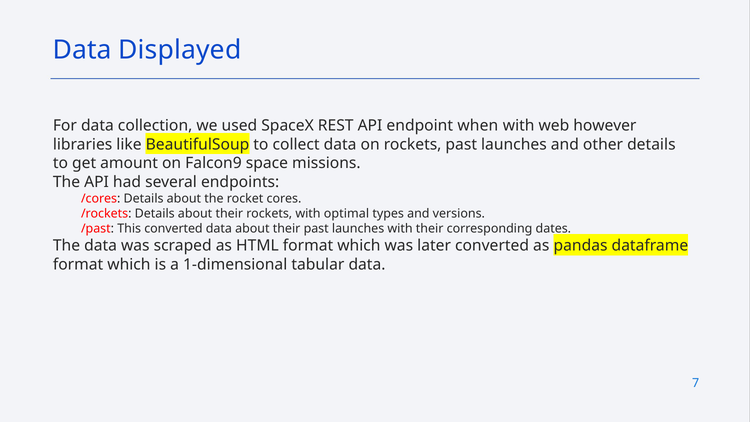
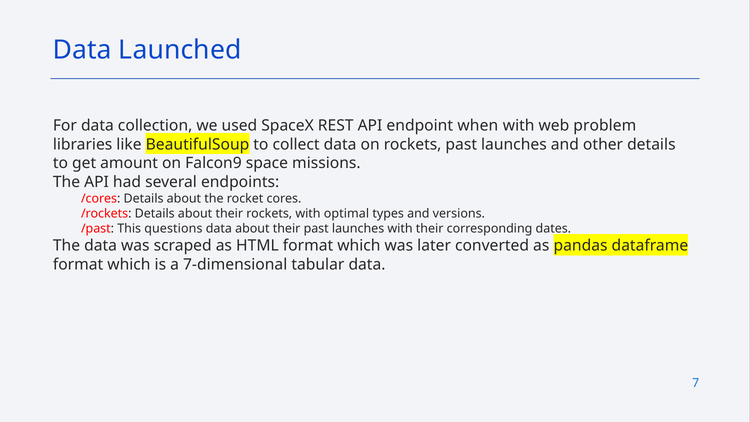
Displayed: Displayed -> Launched (180, 50)
however: however -> problem (605, 126)
This converted: converted -> questions (173, 228)
1-dimensional: 1-dimensional -> 7-dimensional (235, 264)
